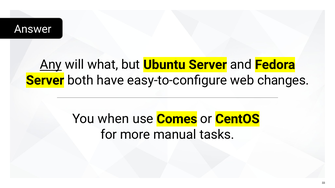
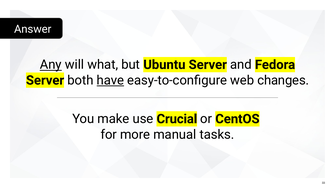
have underline: none -> present (110, 80)
when: when -> make (113, 119)
Comes: Comes -> Crucial (177, 119)
